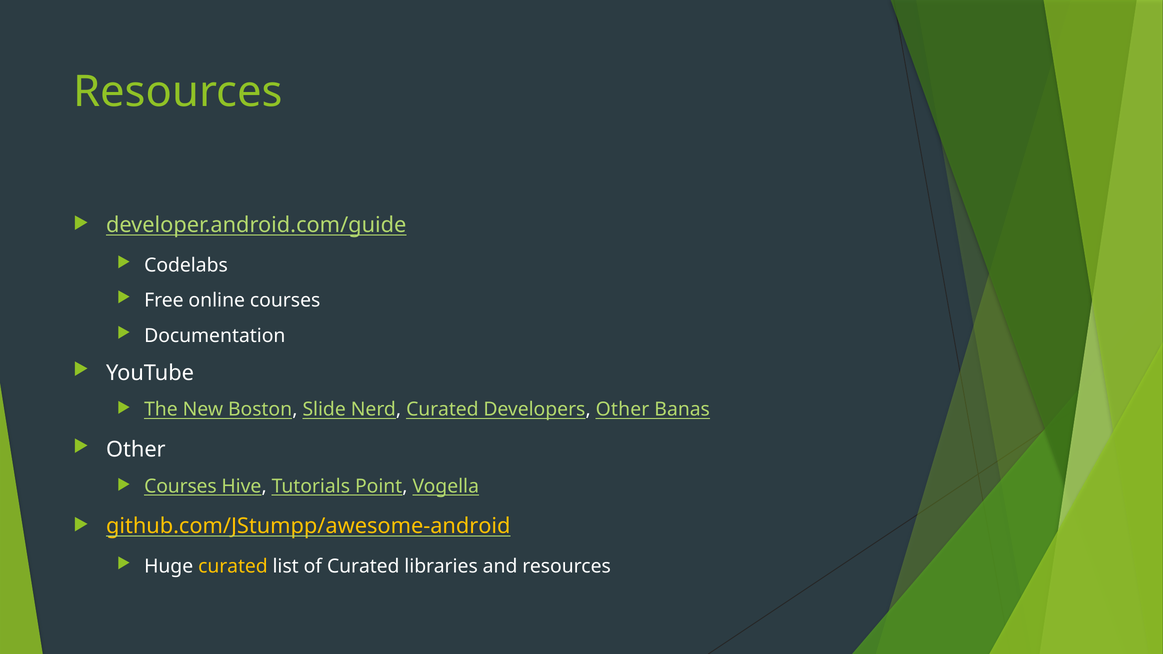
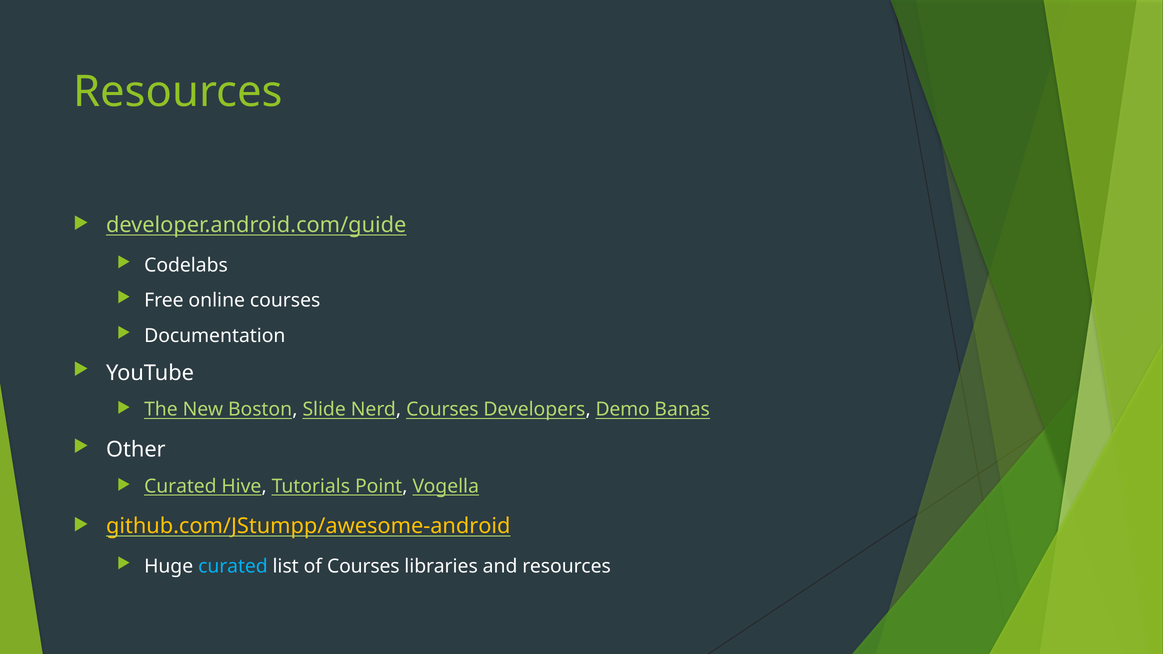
Nerd Curated: Curated -> Courses (442, 410)
Developers Other: Other -> Demo (623, 410)
Courses: Courses -> Curated (180, 486)
curated colour: yellow -> light blue (233, 567)
of Curated: Curated -> Courses (363, 567)
